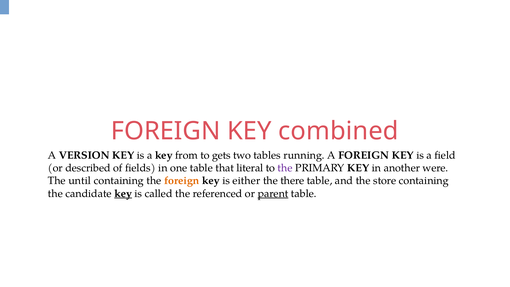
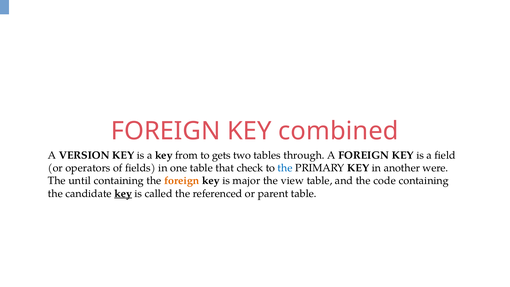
running: running -> through (304, 155)
described: described -> operators (88, 168)
literal: literal -> check (250, 168)
the colour: purple -> blue (285, 168)
either: either -> major (246, 181)
there: there -> view (292, 181)
store: store -> code (385, 181)
parent underline: present -> none (273, 193)
